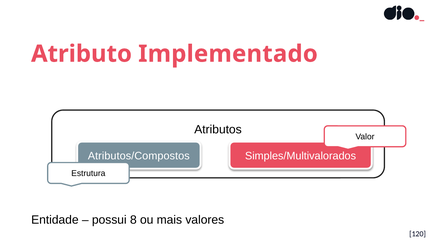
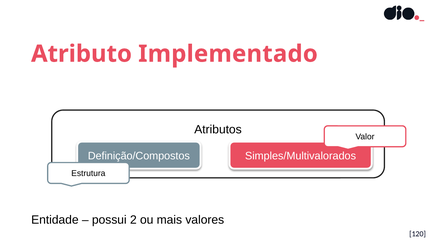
Atributos/Compostos: Atributos/Compostos -> Definição/Compostos (139, 156)
8: 8 -> 2 (133, 220)
